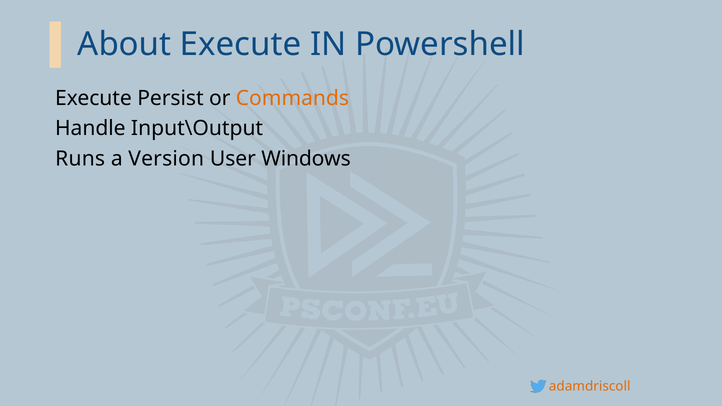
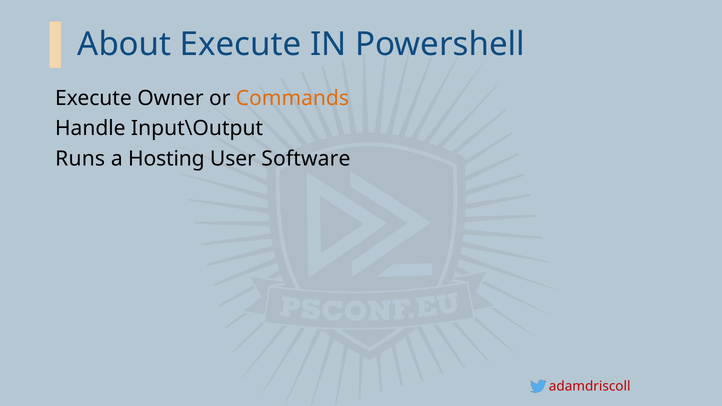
Persist: Persist -> Owner (170, 98)
Version: Version -> Hosting (166, 159)
Windows: Windows -> Software (306, 159)
adamdriscoll colour: orange -> red (590, 386)
